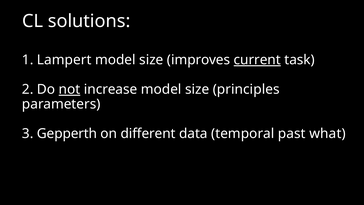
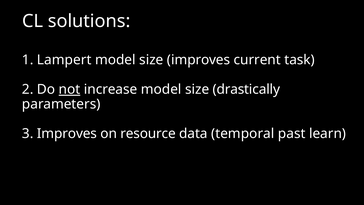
current underline: present -> none (257, 60)
principles: principles -> drastically (246, 89)
3 Gepperth: Gepperth -> Improves (67, 133)
different: different -> resource (148, 133)
what: what -> learn (328, 133)
